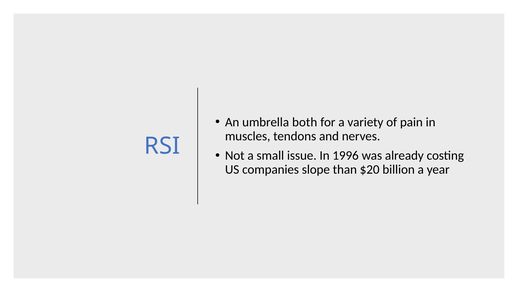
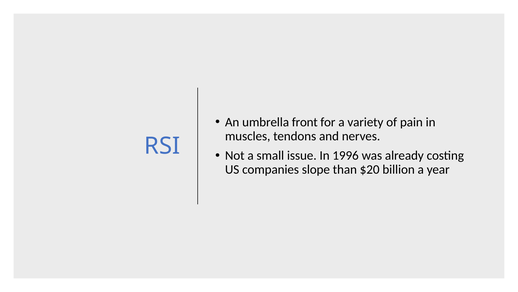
both: both -> front (305, 122)
